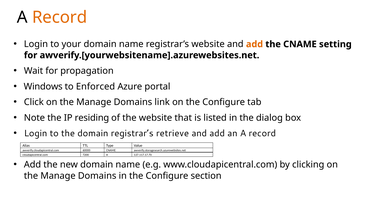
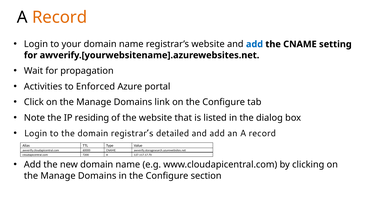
add colour: orange -> blue (254, 44)
Windows: Windows -> Activities (43, 86)
retrieve: retrieve -> detailed (173, 133)
